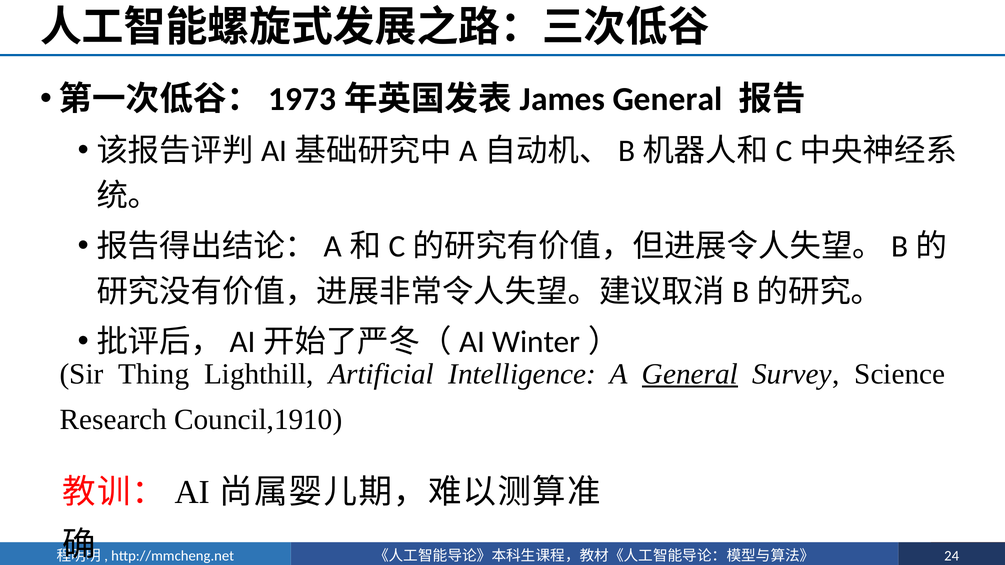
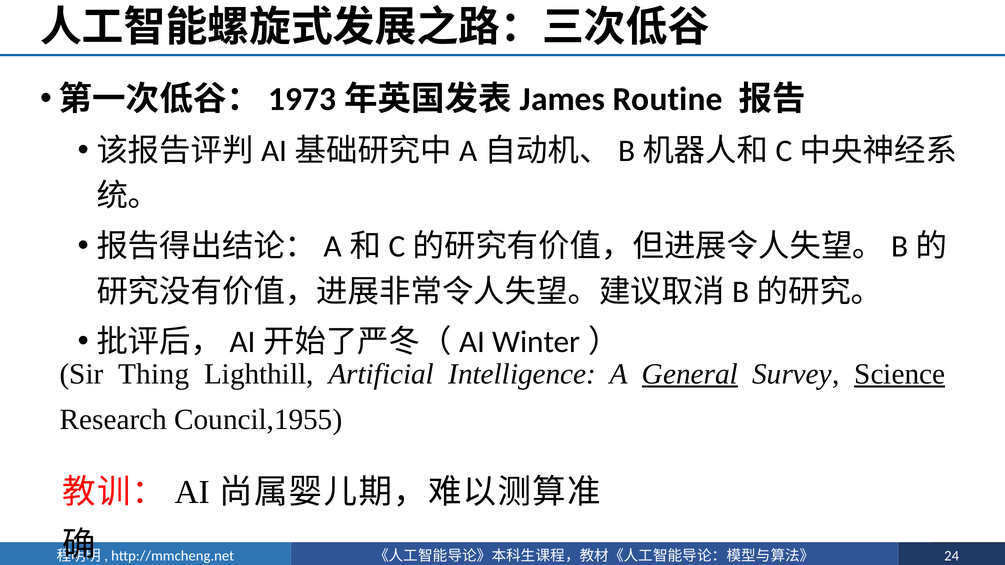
General: General -> Routine (668, 99)
Science underline: none -> present (900, 374)
Council,1910: Council,1910 -> Council,1955 (258, 420)
